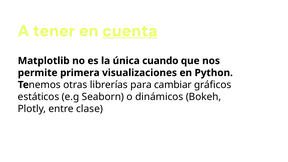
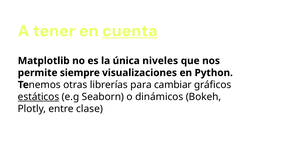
cuando: cuando -> niveles (160, 61)
primera: primera -> siempre (80, 73)
estáticos underline: none -> present (38, 97)
